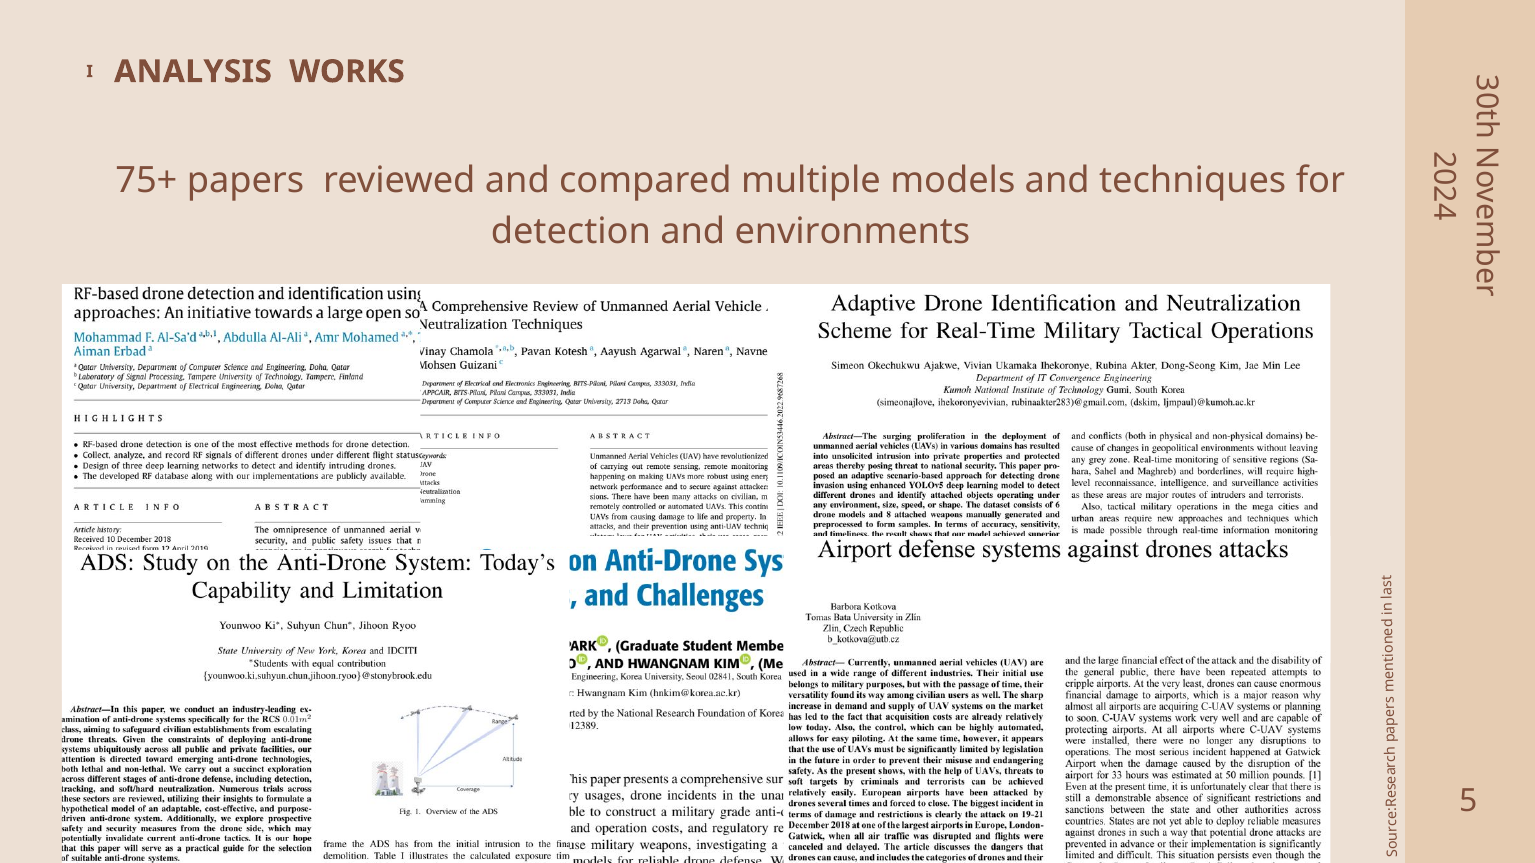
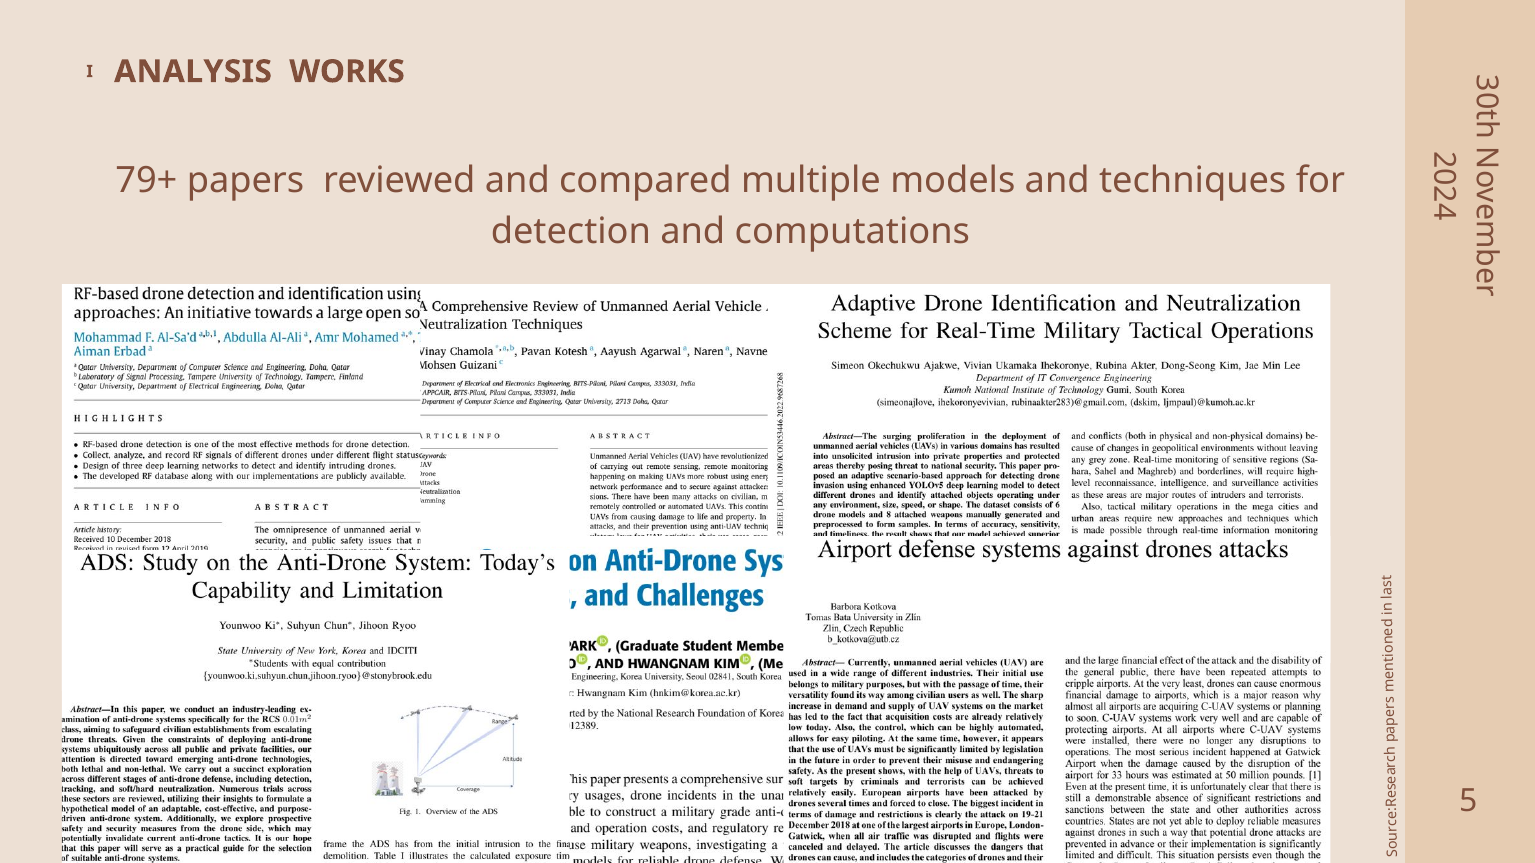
75+: 75+ -> 79+ (146, 181)
environments: environments -> computations (852, 232)
